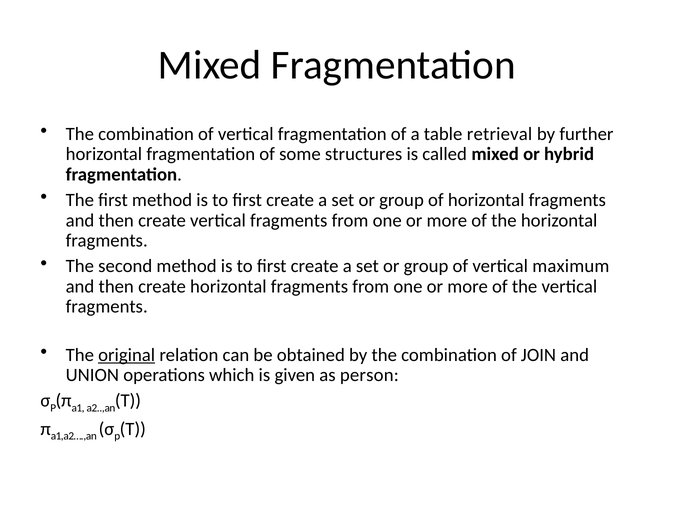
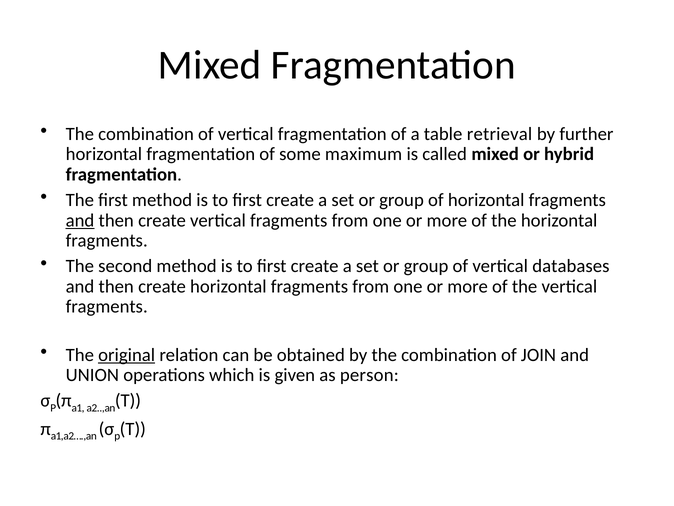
structures: structures -> maximum (364, 154)
and underline: none -> present (80, 220)
maximum: maximum -> databases (571, 266)
